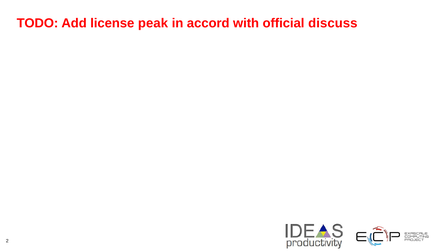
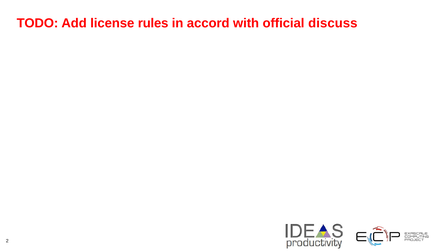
peak: peak -> rules (153, 23)
